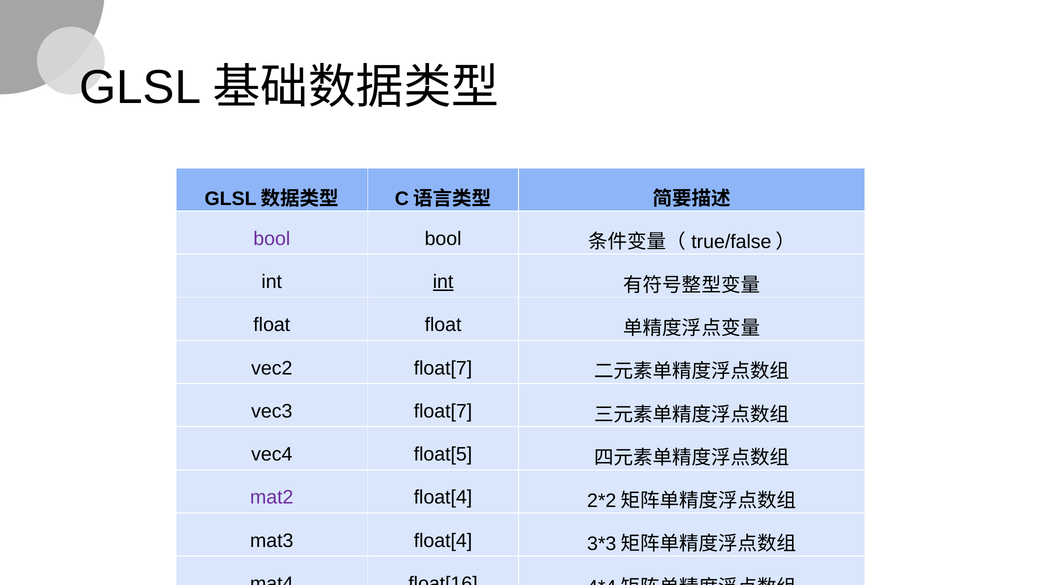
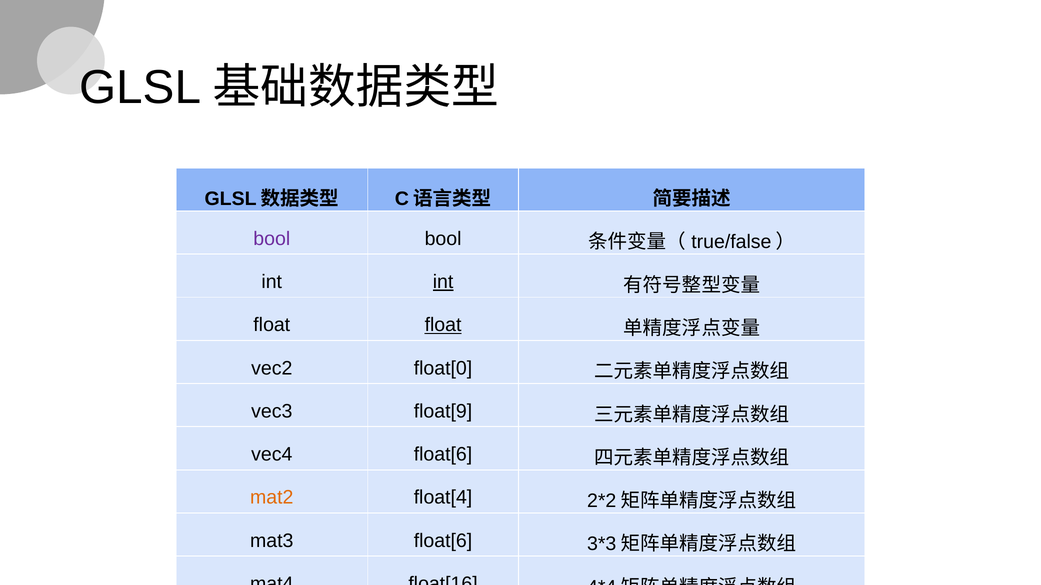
float underline: none -> present (443, 325)
vec2 float[7: float[7 -> float[0 (443, 368)
vec3 float[7: float[7 -> float[9 (443, 412)
vec4 float[5: float[5 -> float[6 (443, 455)
mat2 colour: purple -> orange (272, 498)
mat3 float[4: float[4 -> float[6 (443, 541)
